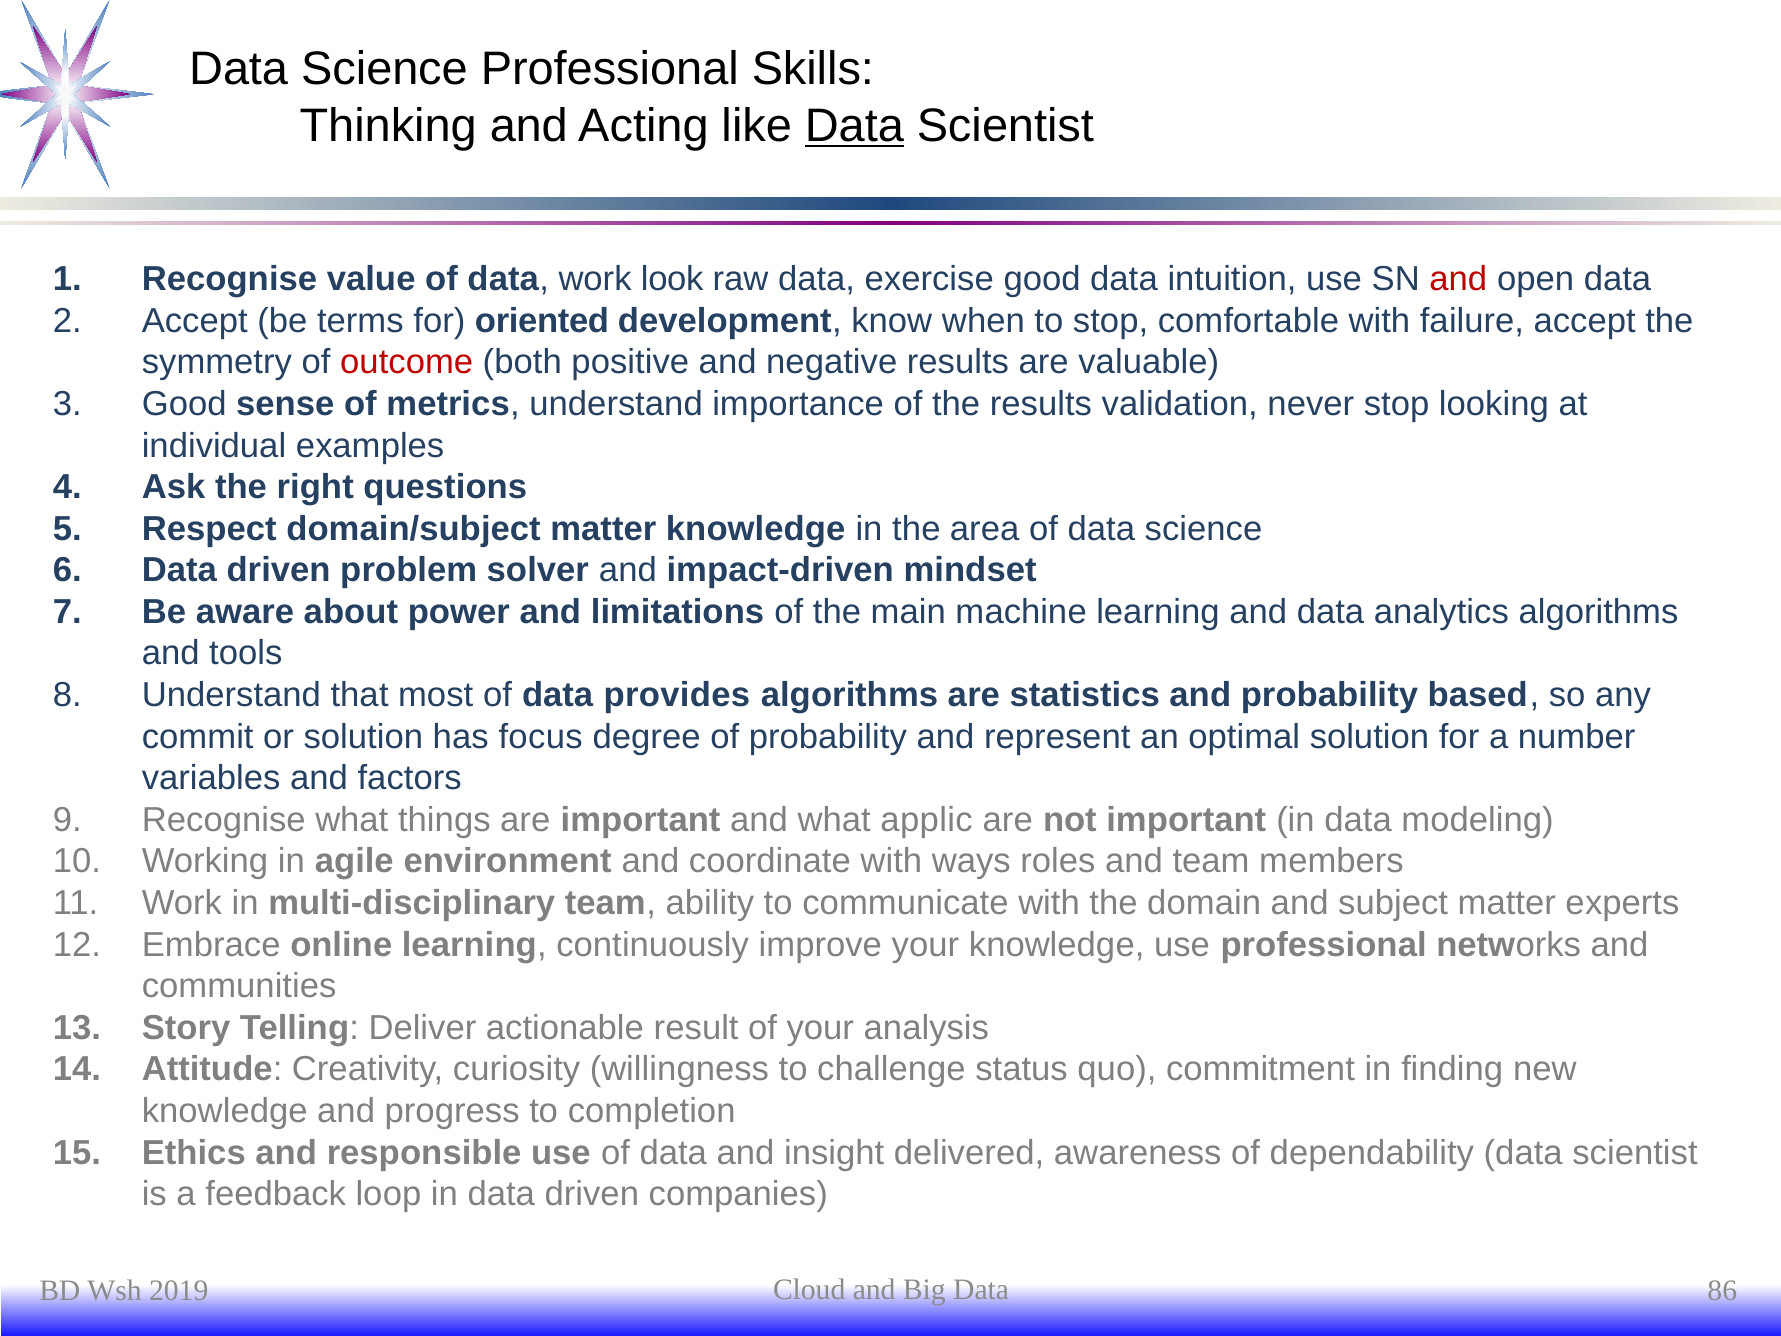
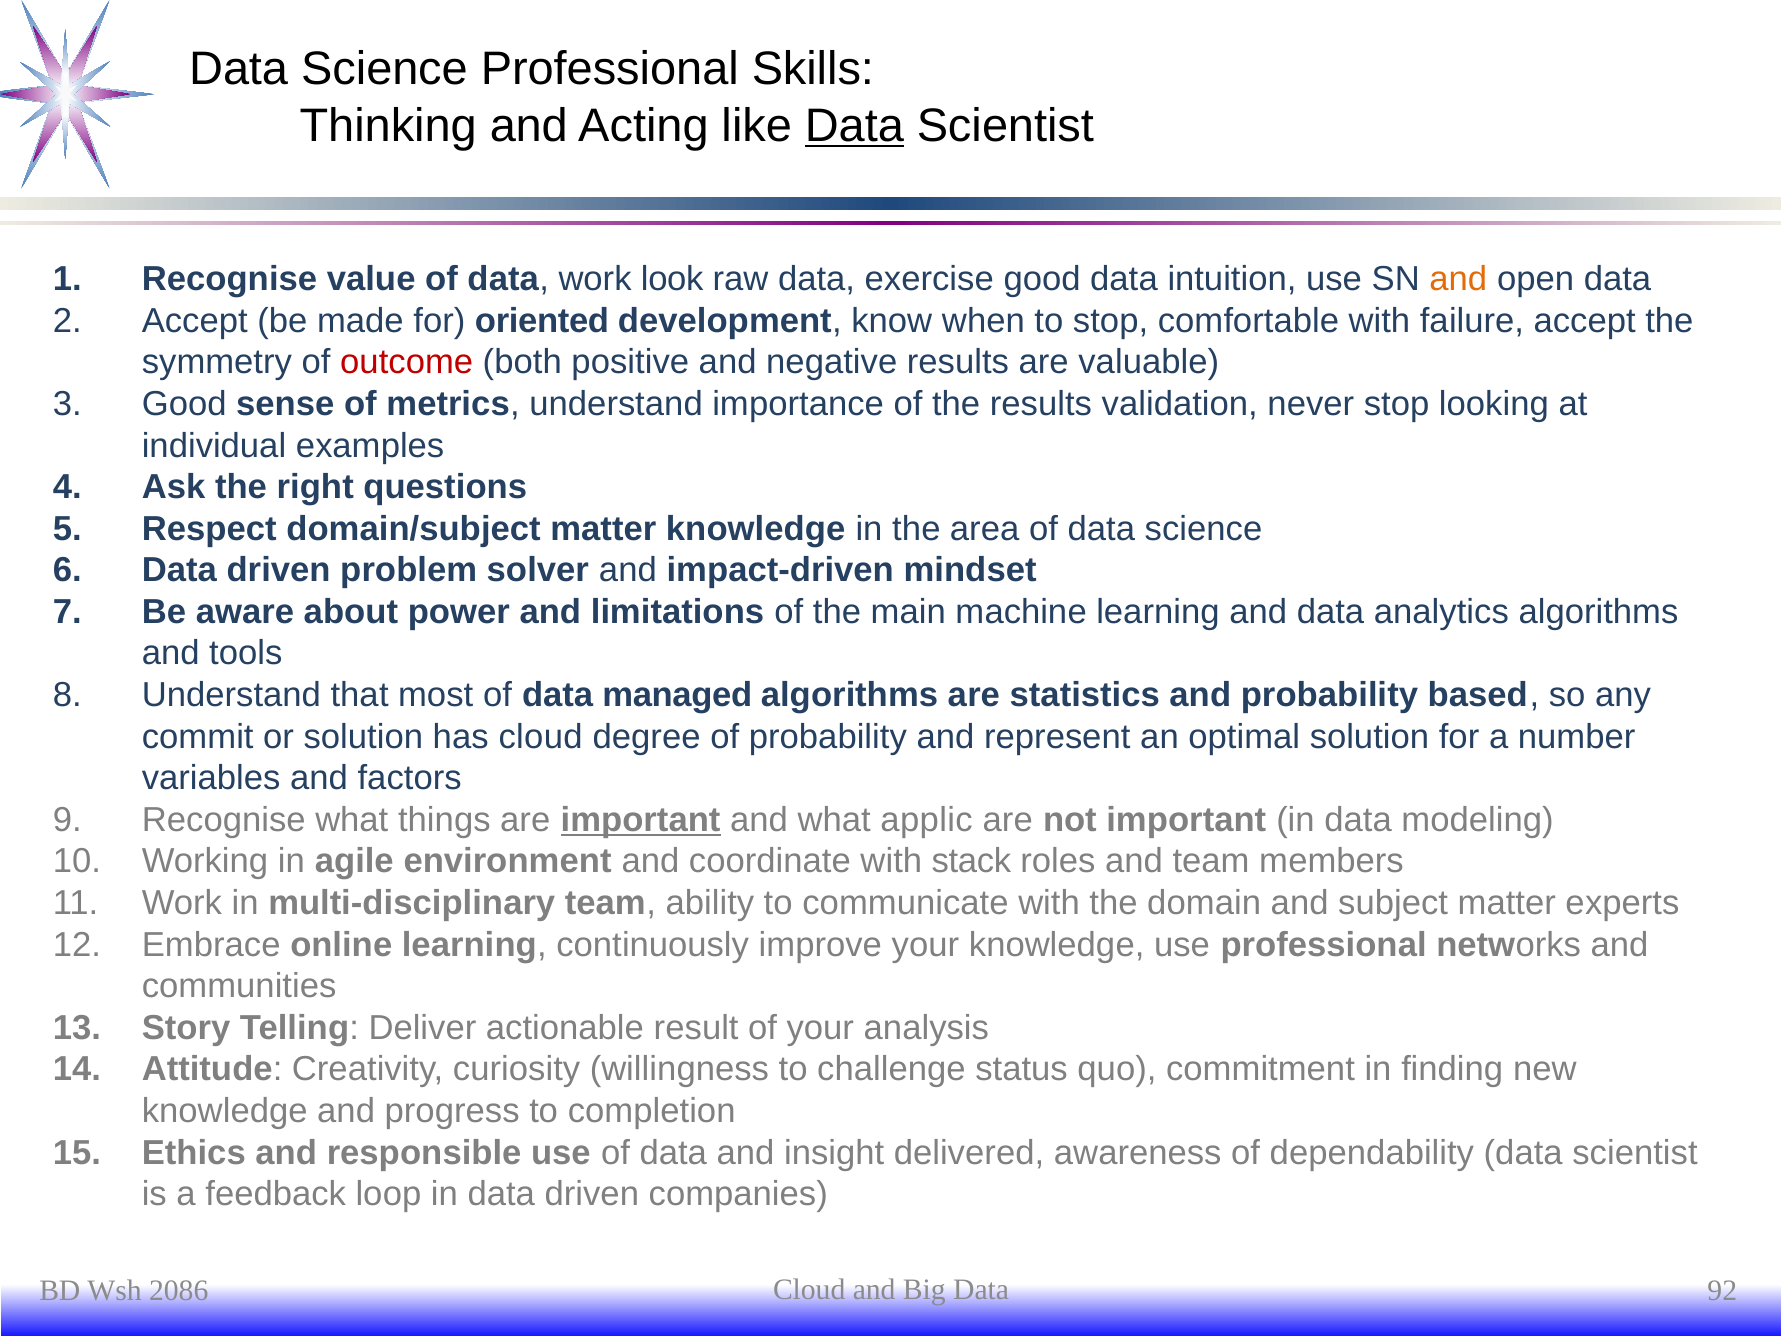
and colour: red -> orange (1458, 279)
terms: terms -> made (360, 321)
provides: provides -> managed (677, 695)
has focus: focus -> cloud (541, 737)
important underline: none -> present (641, 820)
ways: ways -> stack (971, 861)
86: 86 -> 92 (1722, 1290)
2019: 2019 -> 2086 (179, 1290)
